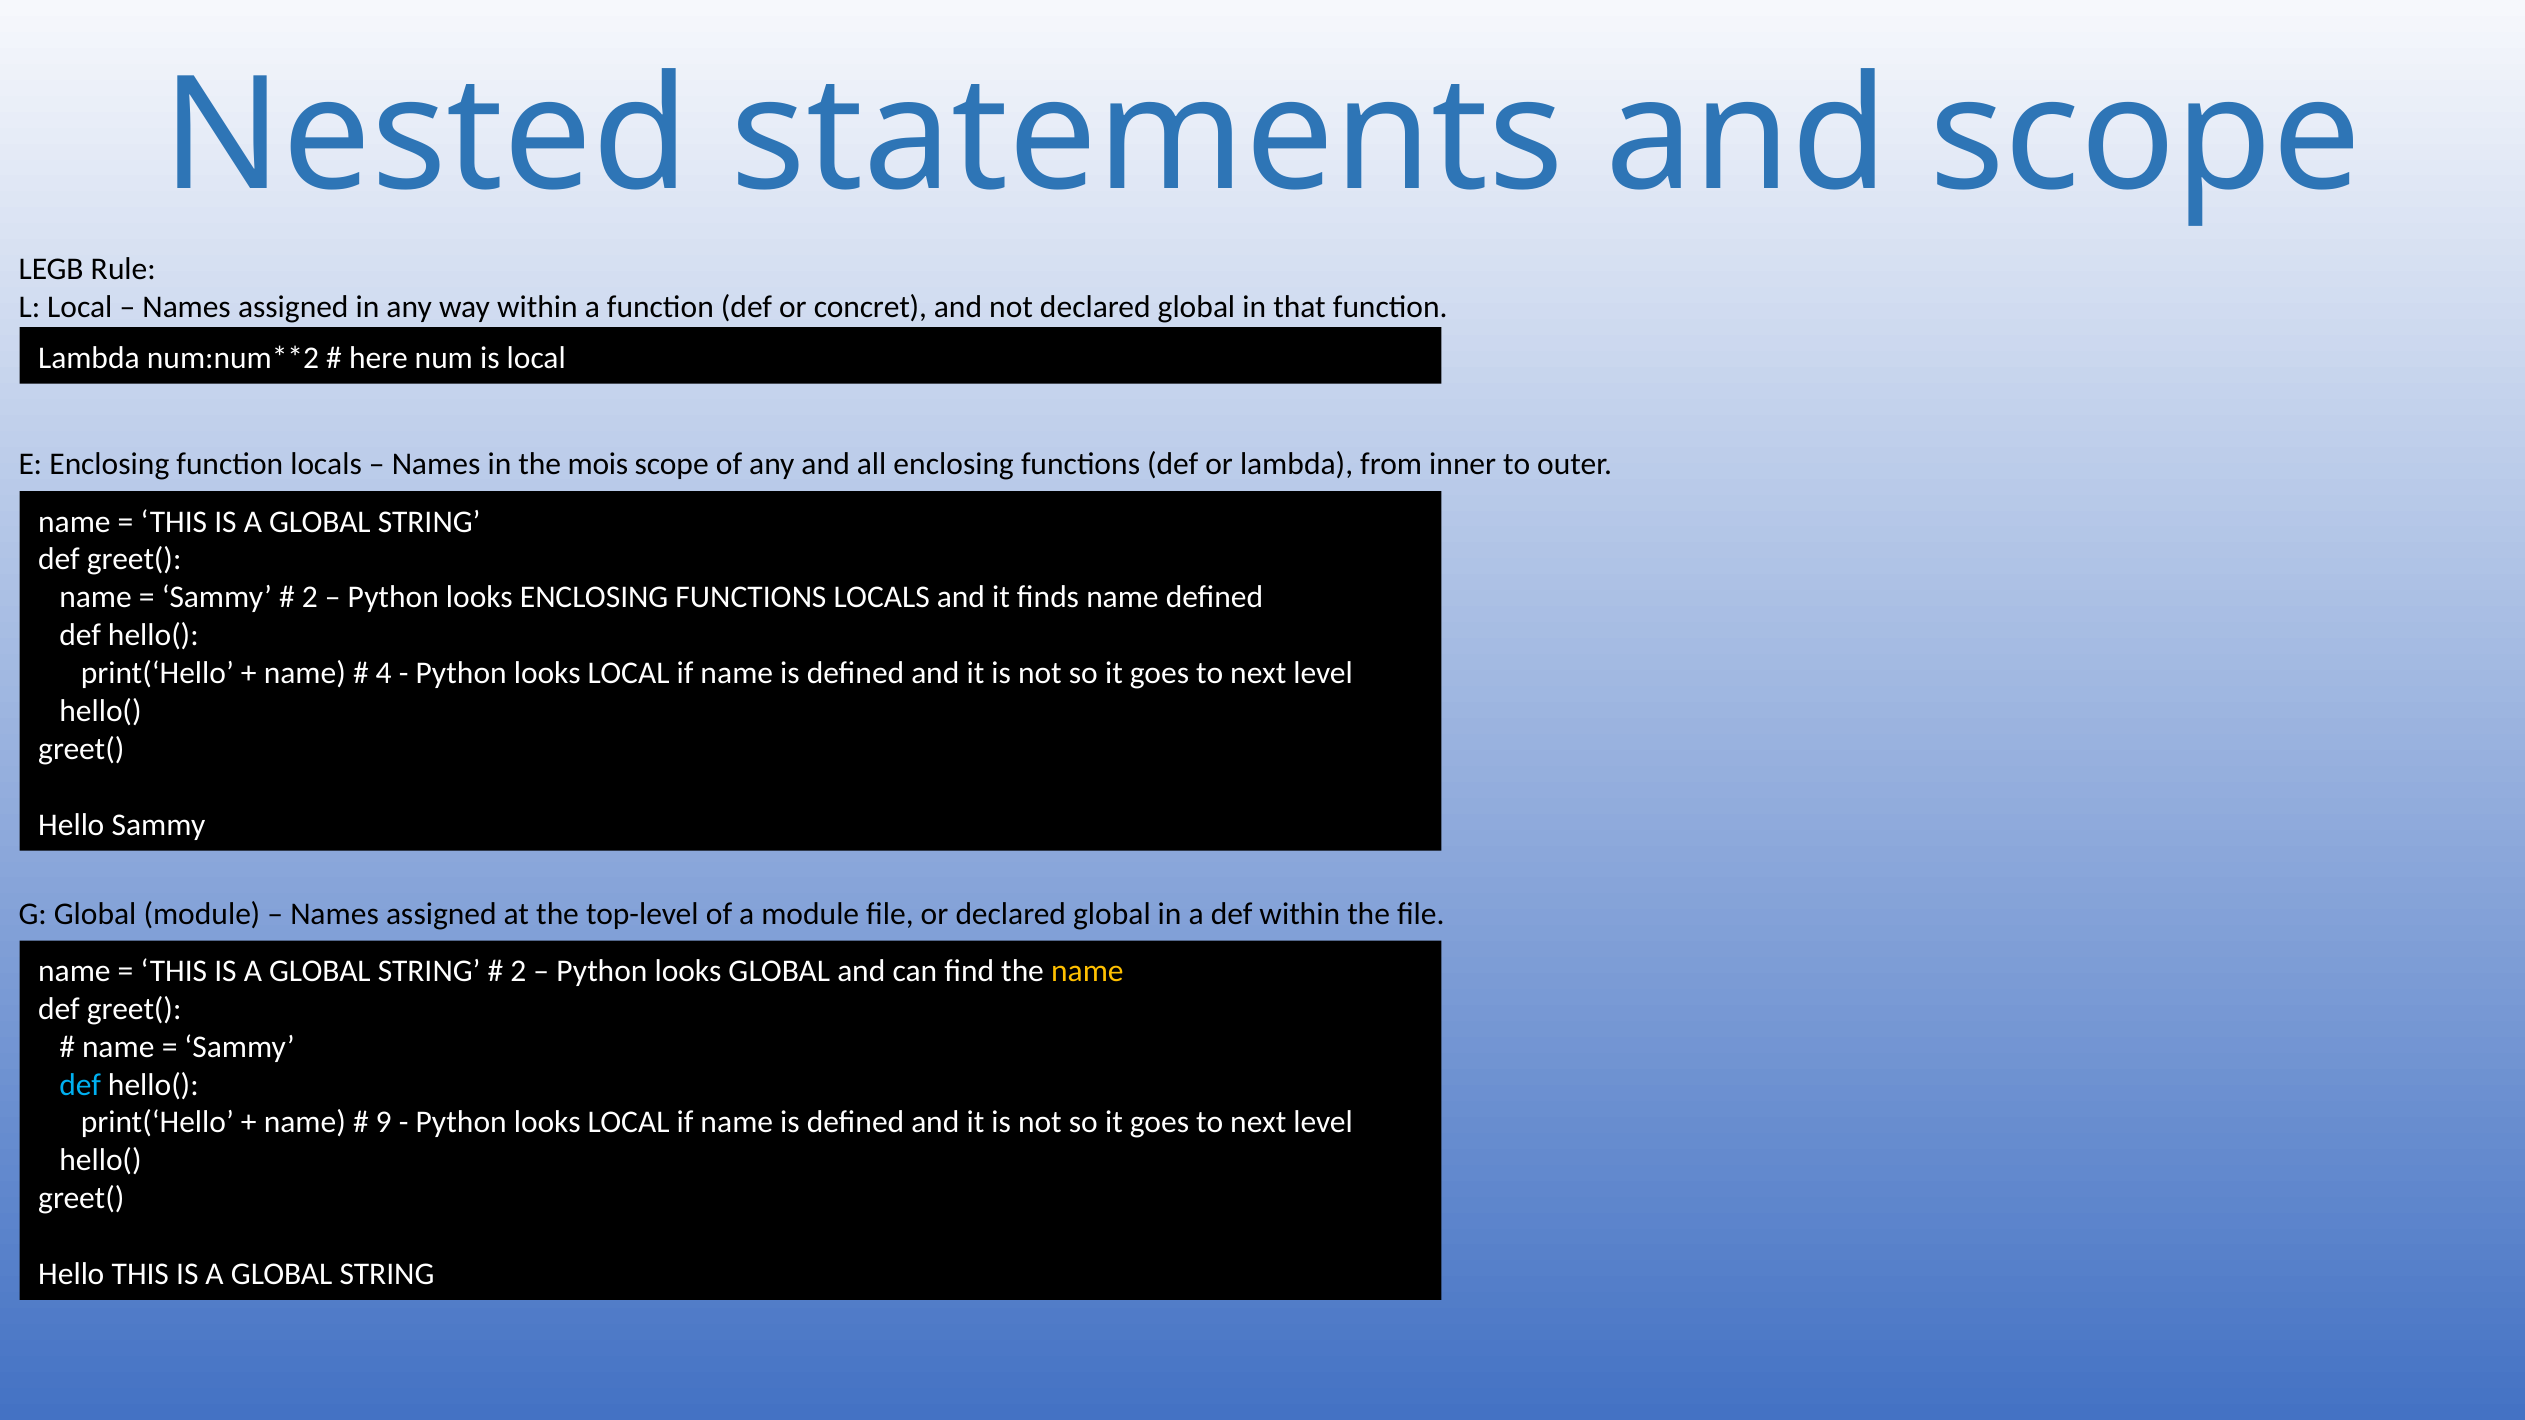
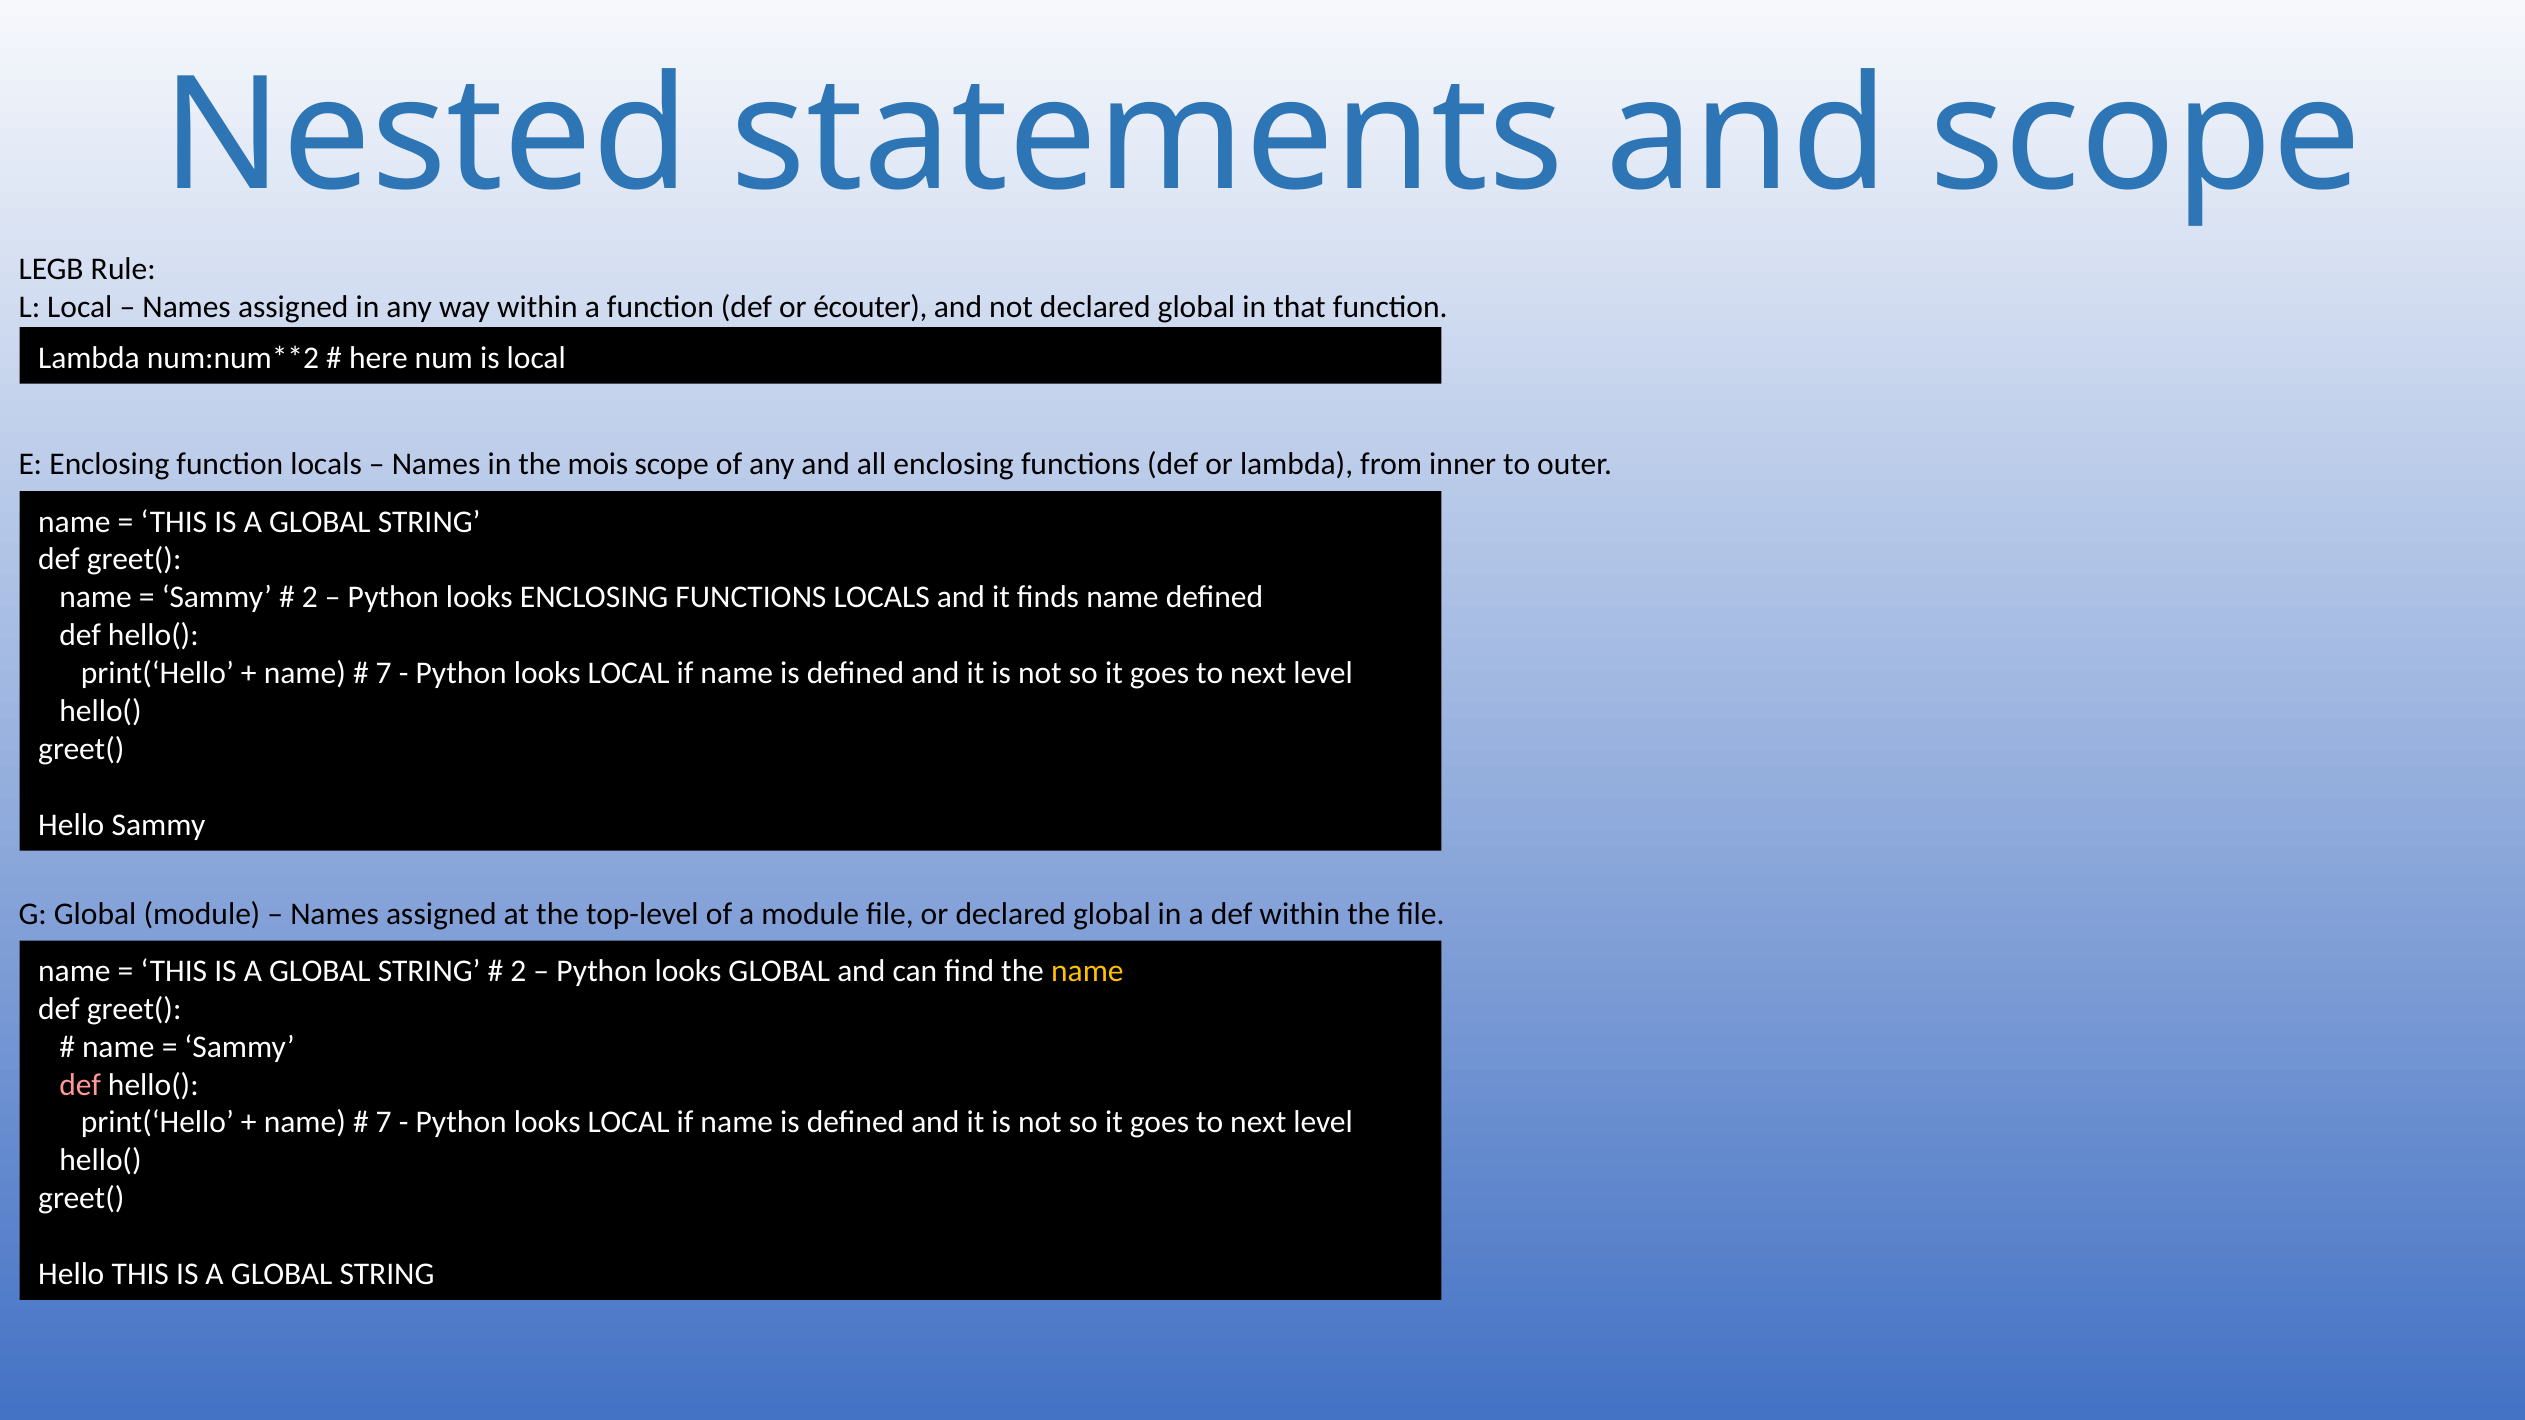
concret: concret -> écouter (870, 307)
4: 4 -> 7 (384, 673)
def colour: light blue -> pink (80, 1085)
9: 9 -> 7 (384, 1123)
